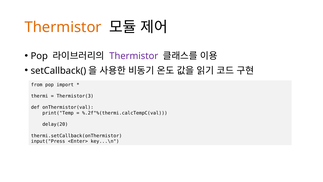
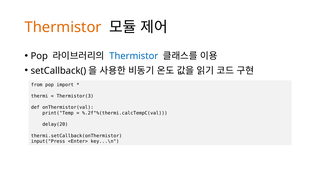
Thermistor colour: purple -> blue (134, 56)
